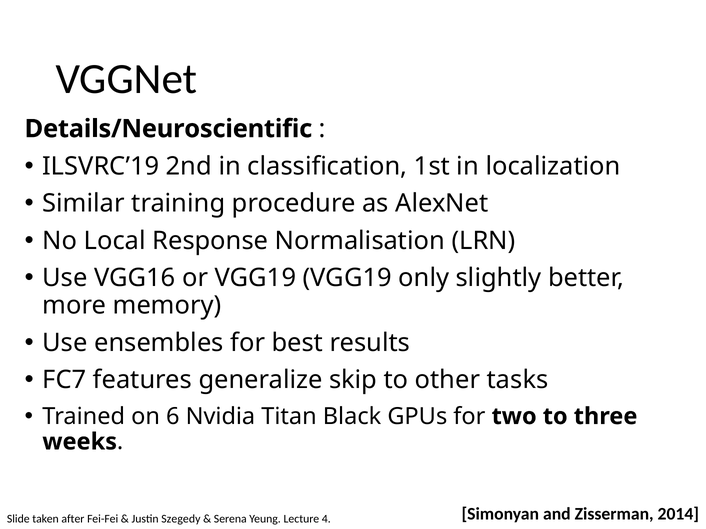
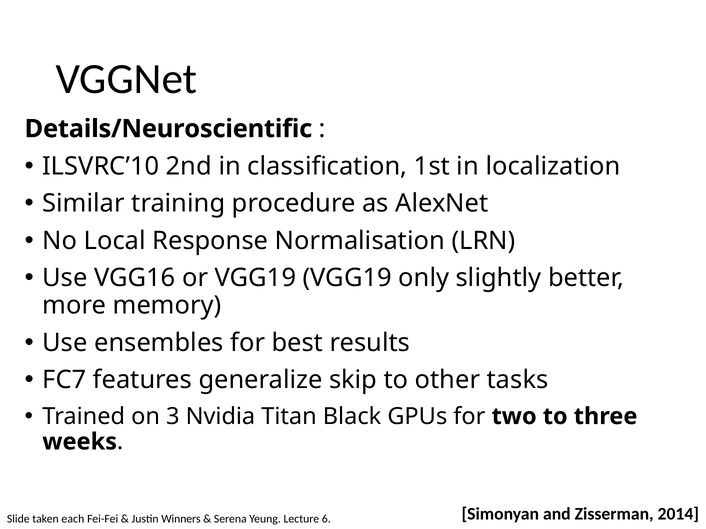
ILSVRC’19: ILSVRC’19 -> ILSVRC’10 (101, 166)
6: 6 -> 3 (173, 417)
after: after -> each (73, 519)
Szegedy: Szegedy -> Winners (181, 519)
4: 4 -> 6 (326, 519)
